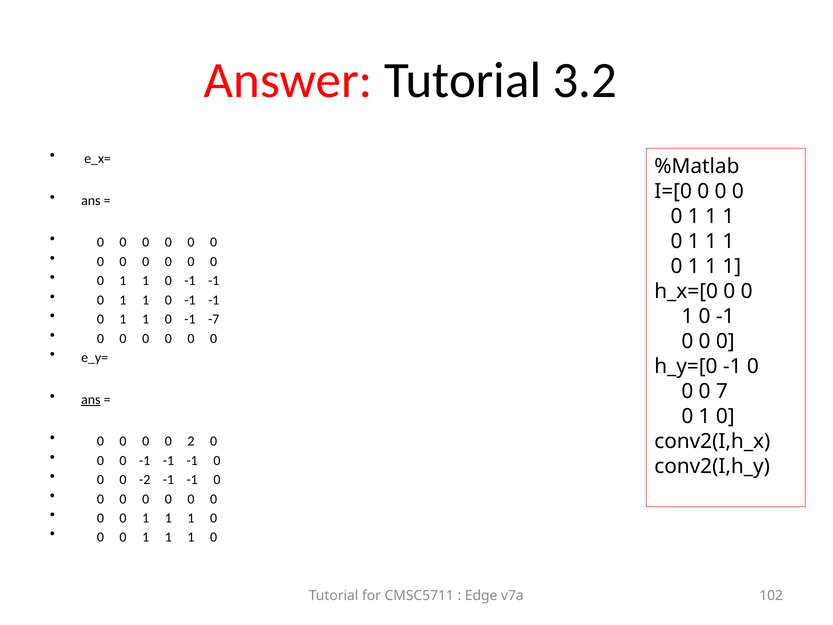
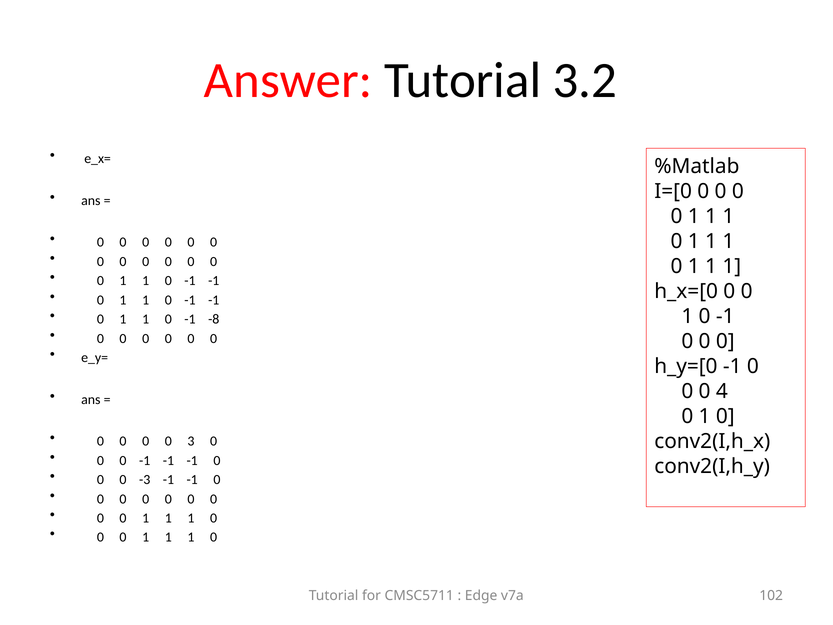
-7: -7 -> -8 (214, 319)
7: 7 -> 4 (722, 391)
ans underline: present -> none (91, 399)
2: 2 -> 3 (191, 441)
-2: -2 -> -3 (145, 480)
